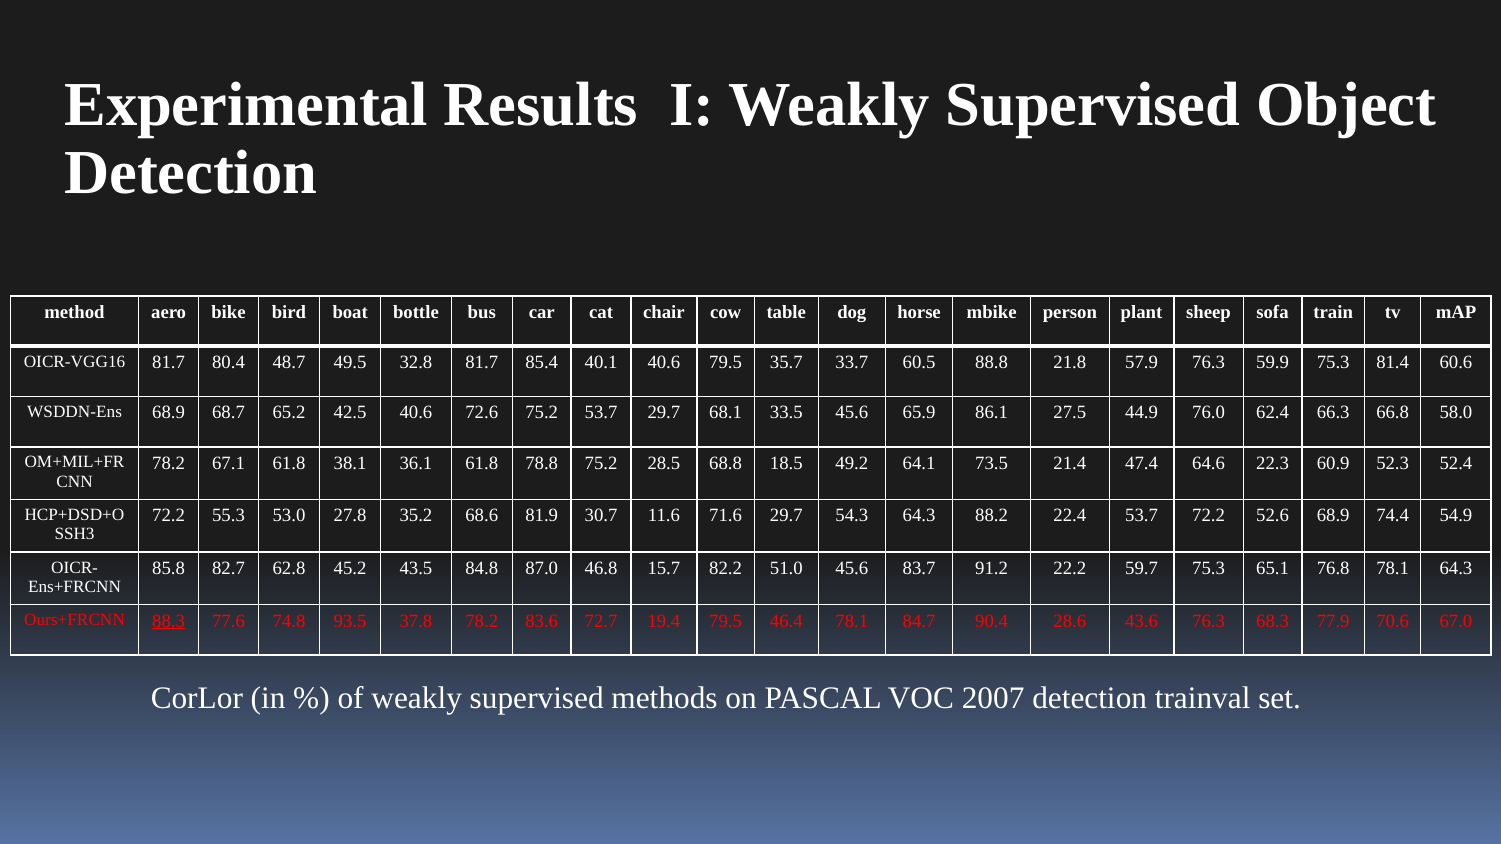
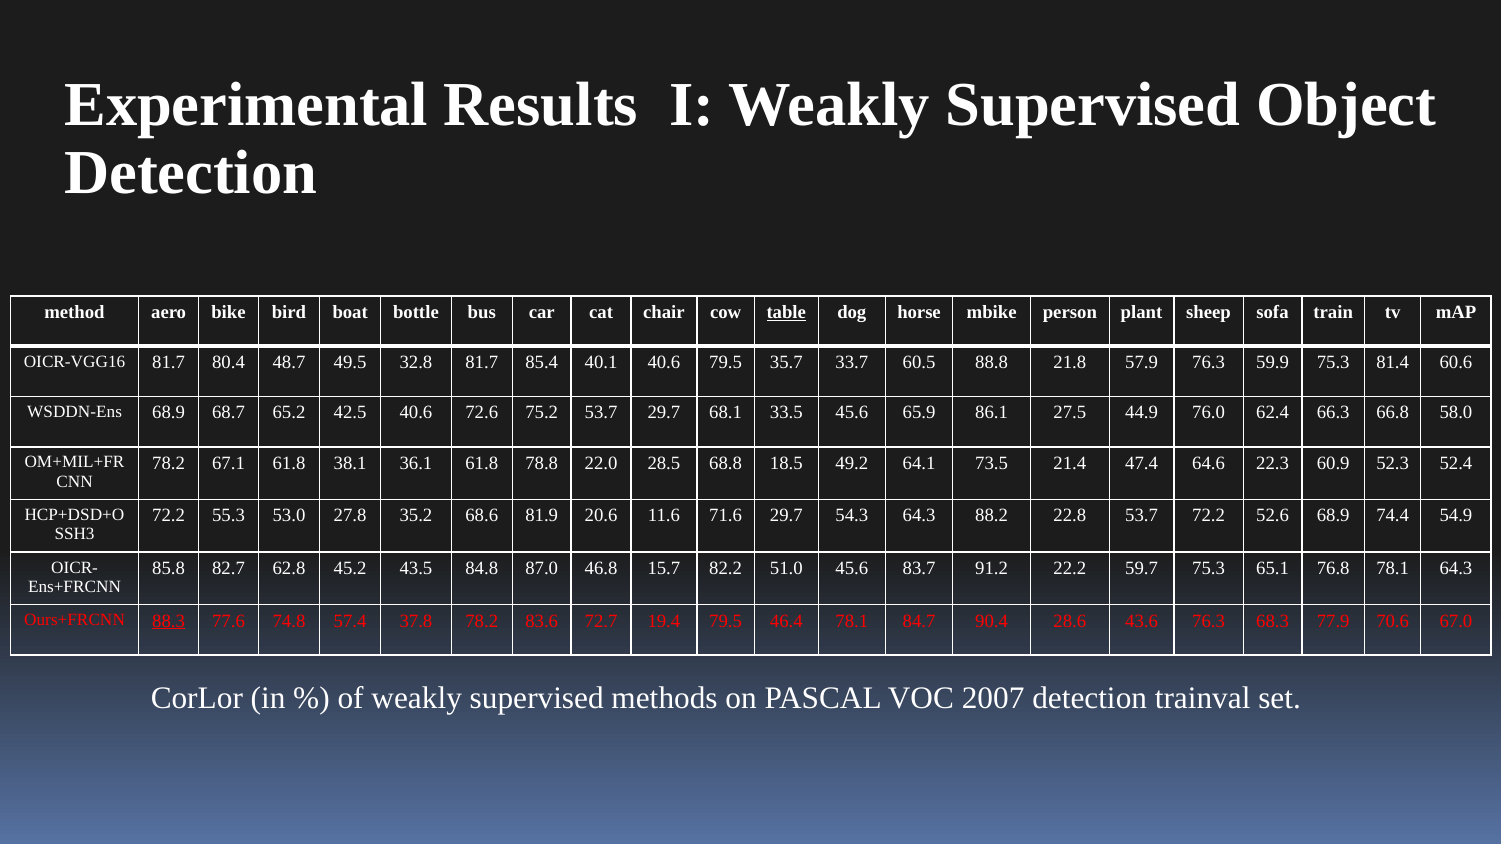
table underline: none -> present (786, 312)
78.8 75.2: 75.2 -> 22.0 (601, 463)
30.7: 30.7 -> 20.6 (601, 516)
22.4: 22.4 -> 22.8 (1070, 516)
93.5: 93.5 -> 57.4 (350, 621)
